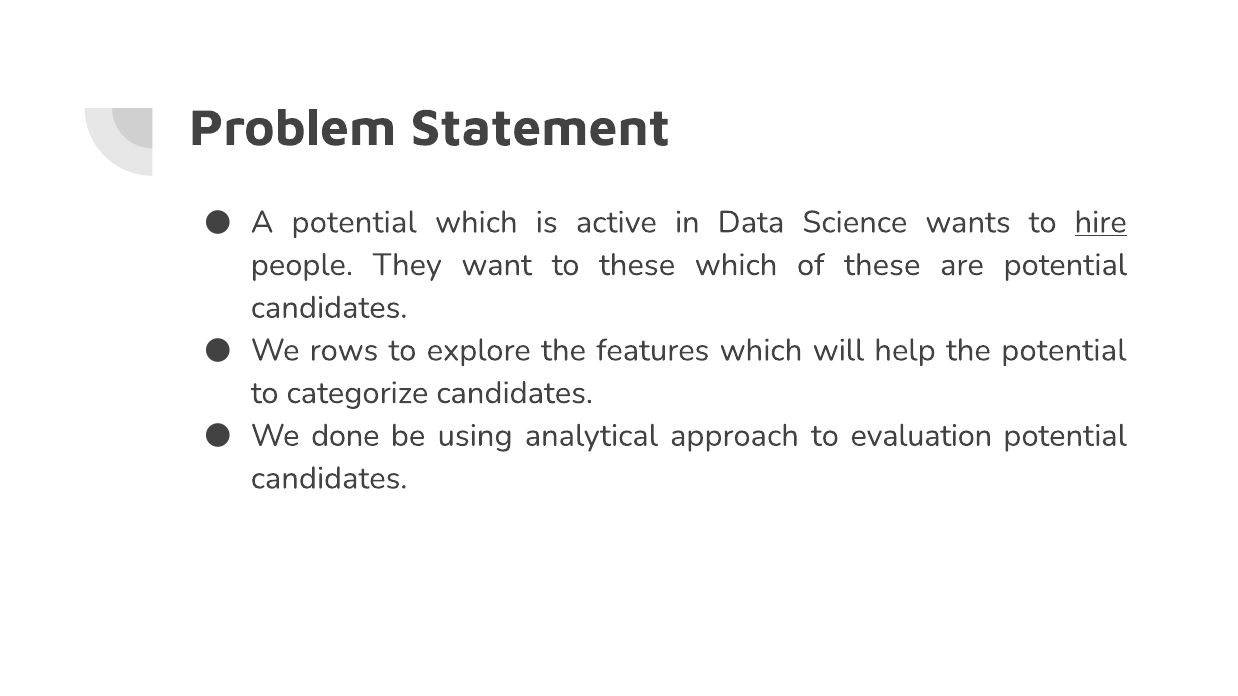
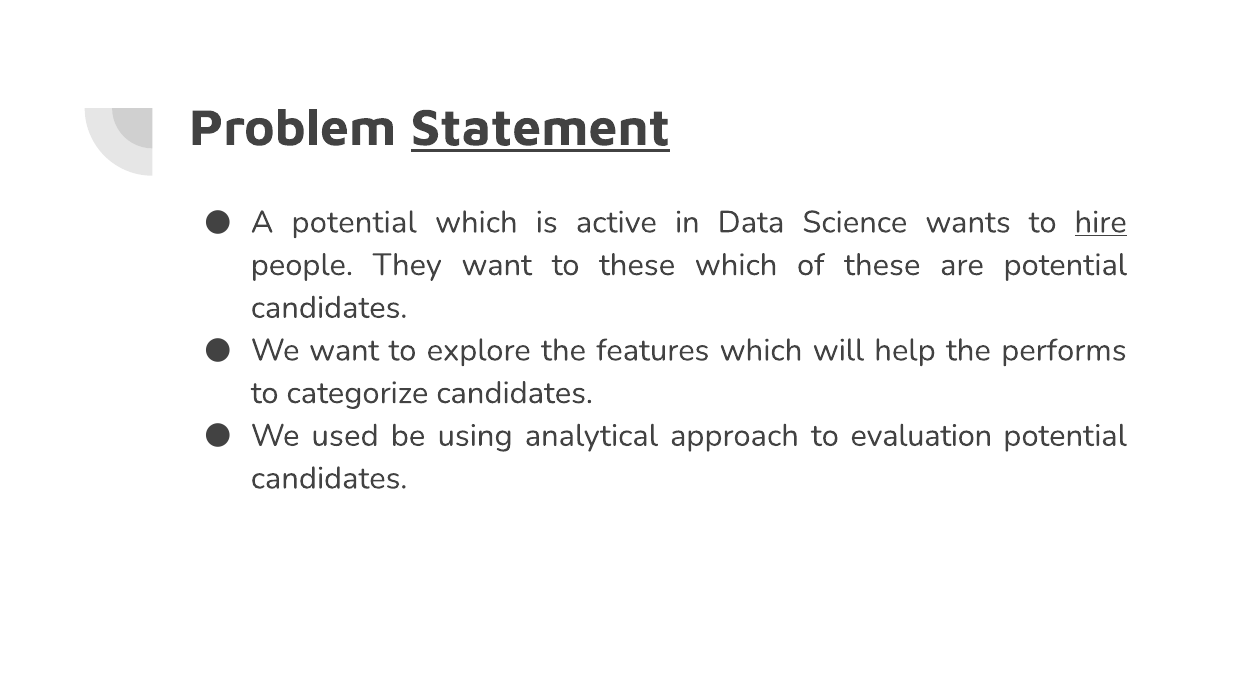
Statement underline: none -> present (540, 128)
We rows: rows -> want (344, 350)
the potential: potential -> performs (1064, 350)
done: done -> used (345, 436)
